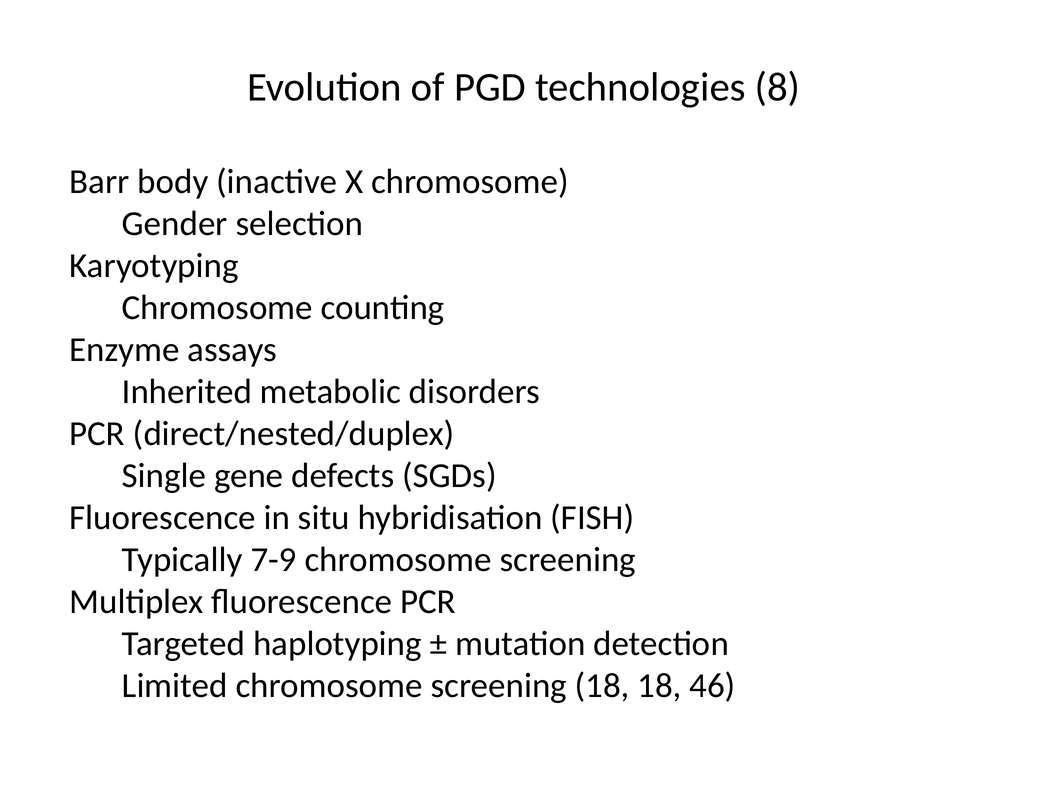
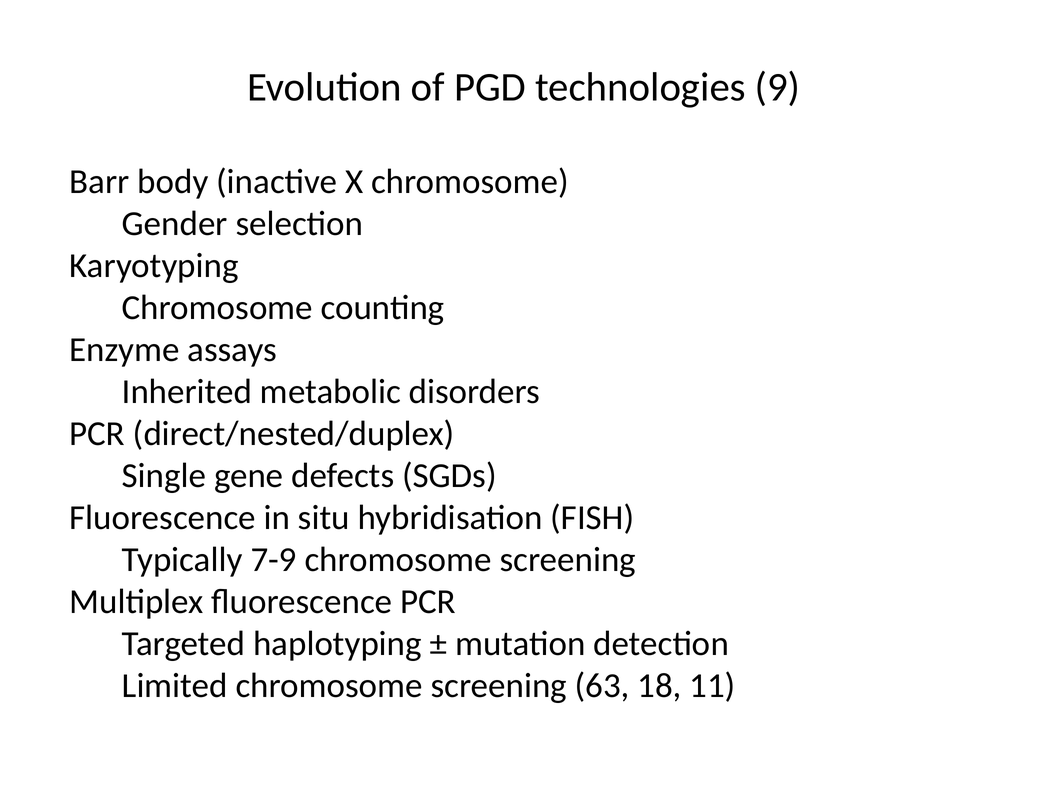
8: 8 -> 9 (778, 87)
screening 18: 18 -> 63 (602, 685)
46: 46 -> 11 (712, 685)
